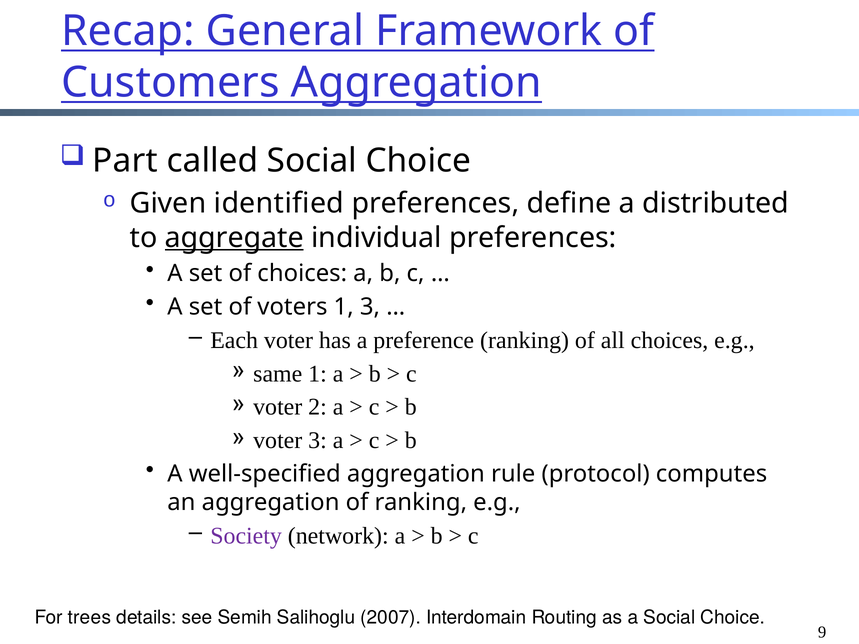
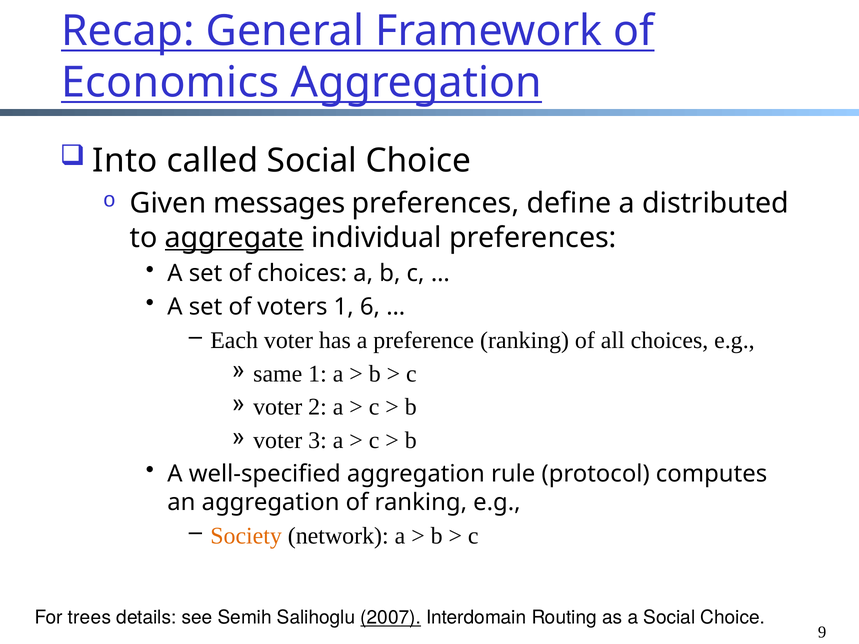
Customers: Customers -> Economics (170, 82)
Part: Part -> Into (125, 161)
identified: identified -> messages (279, 203)
1 3: 3 -> 6 (370, 307)
Society colour: purple -> orange (246, 536)
2007 underline: none -> present (391, 618)
